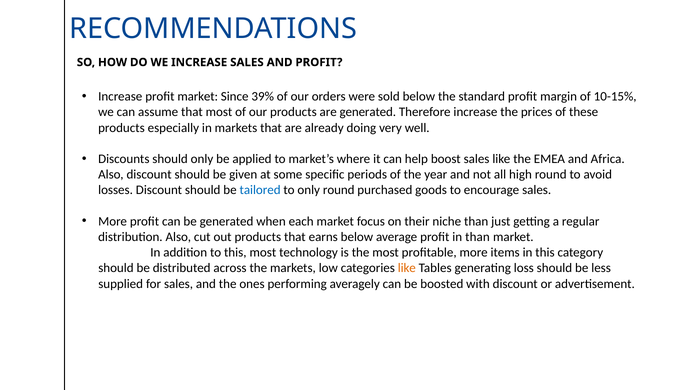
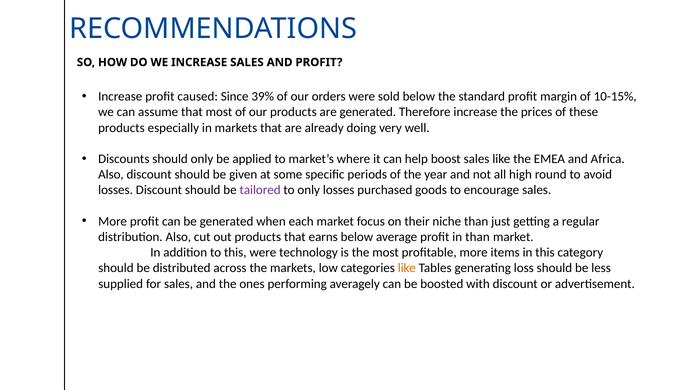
profit market: market -> caused (198, 97)
tailored colour: blue -> purple (260, 190)
only round: round -> losses (339, 190)
this most: most -> were (263, 253)
